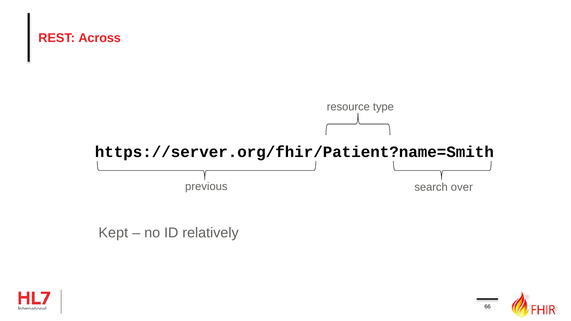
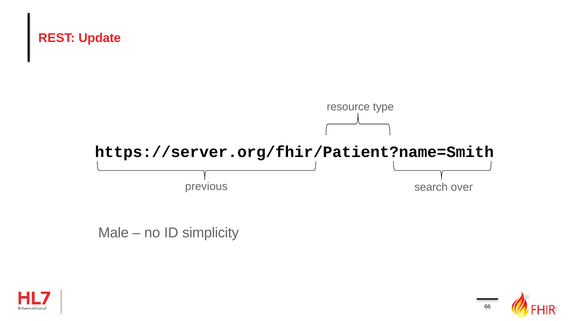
Across: Across -> Update (100, 38)
Kept: Kept -> Male (113, 233)
relatively: relatively -> simplicity (211, 233)
